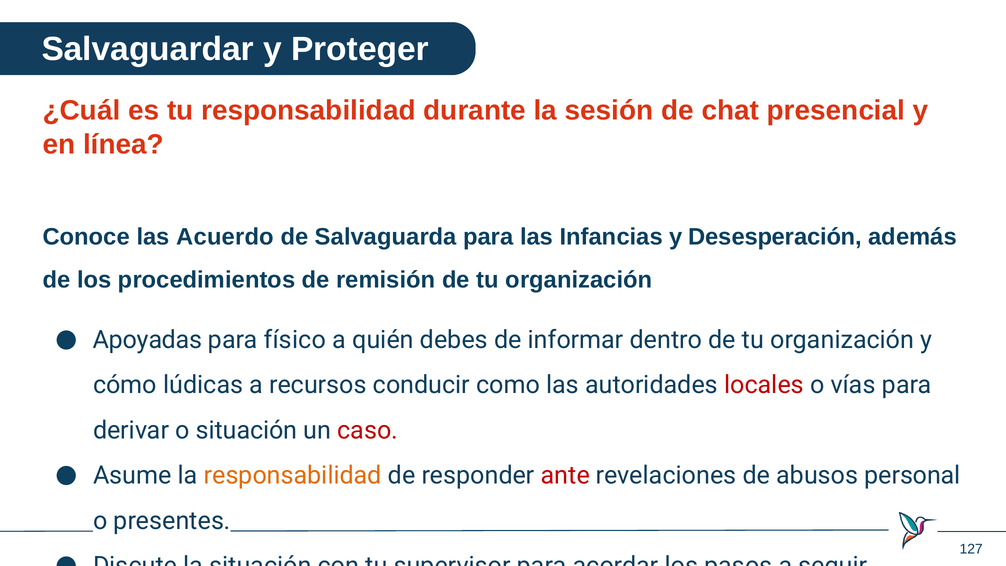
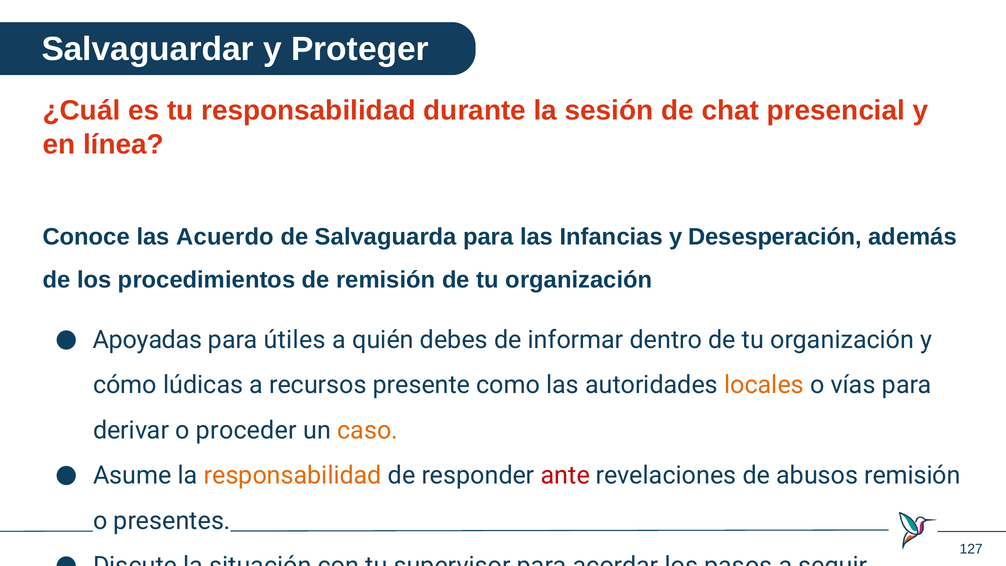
físico: físico -> útiles (295, 340)
conducir: conducir -> presente (421, 385)
locales colour: red -> orange (764, 385)
o situación: situación -> proceder (246, 430)
caso colour: red -> orange (368, 430)
abusos personal: personal -> remisión (912, 475)
